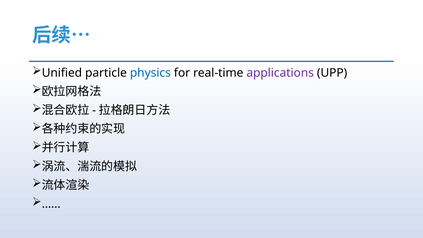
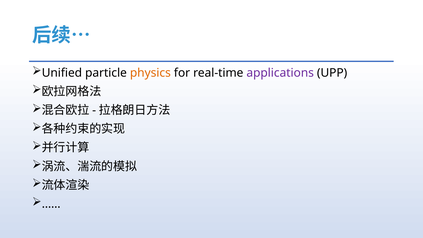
physics colour: blue -> orange (150, 73)
